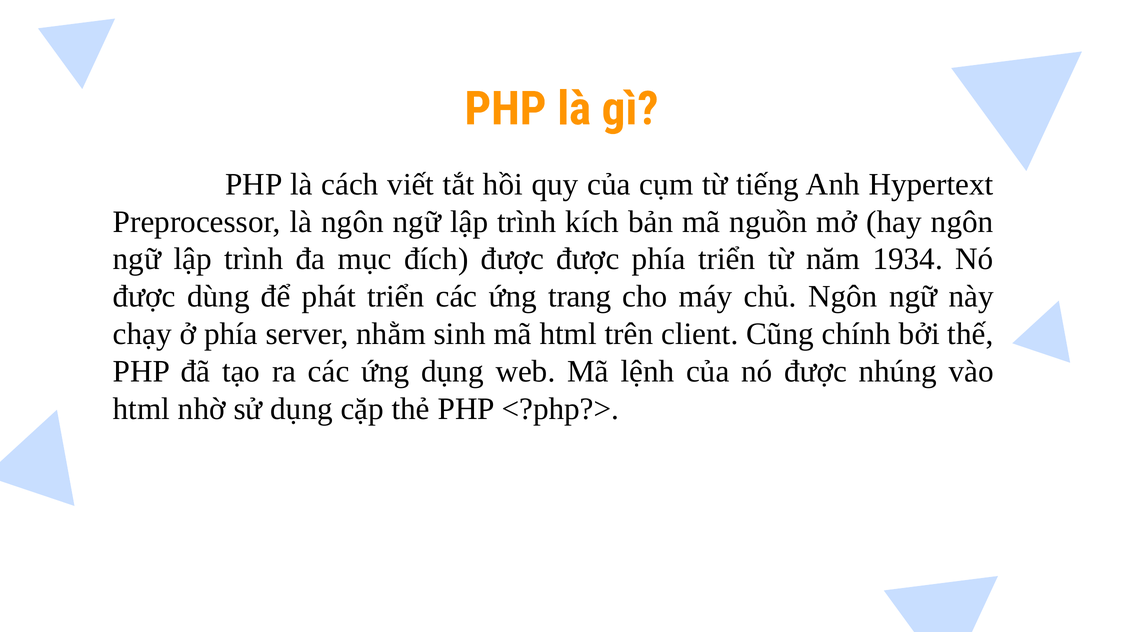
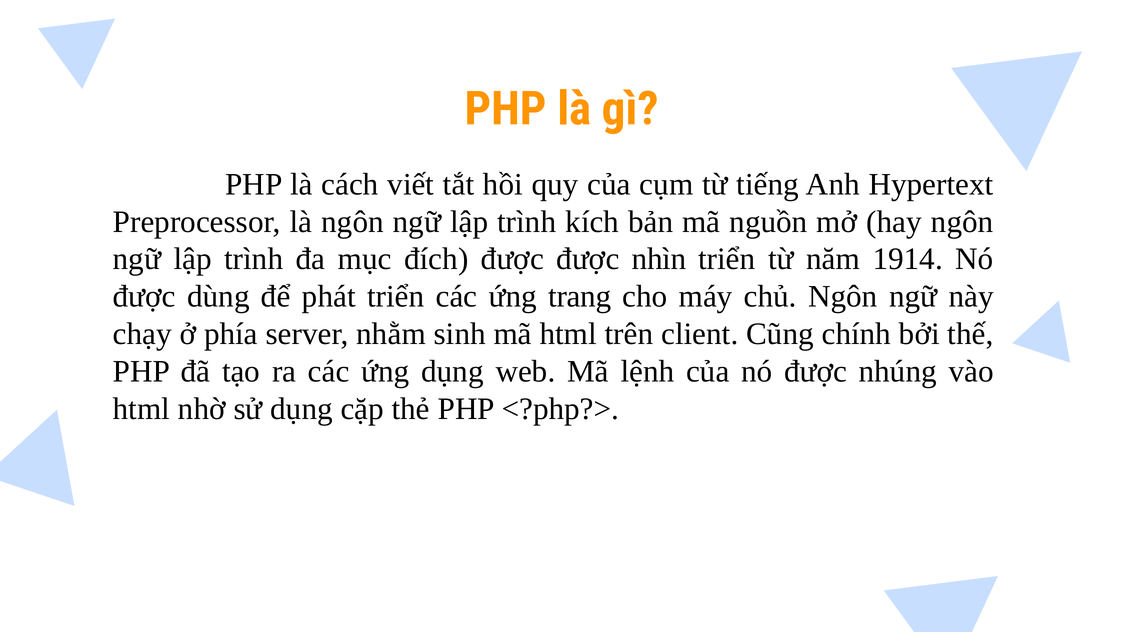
được phía: phía -> nhìn (659, 259)
1934: 1934 -> 1914 (908, 259)
